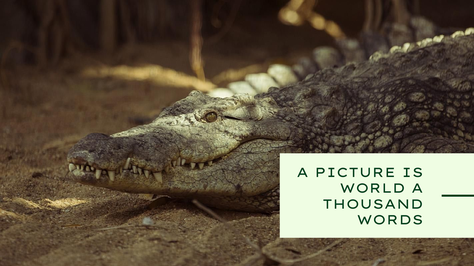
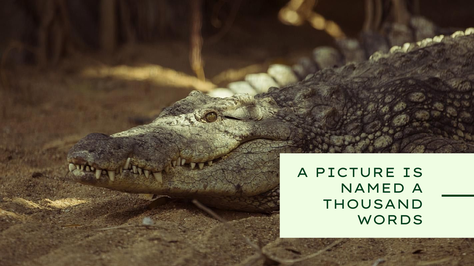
WORLD: WORLD -> NAMED (372, 189)
